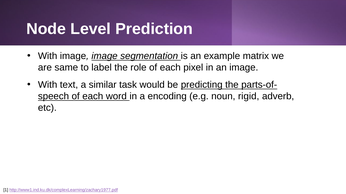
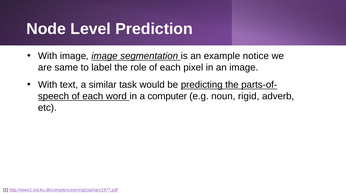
matrix: matrix -> notice (256, 56)
encoding: encoding -> computer (167, 96)
